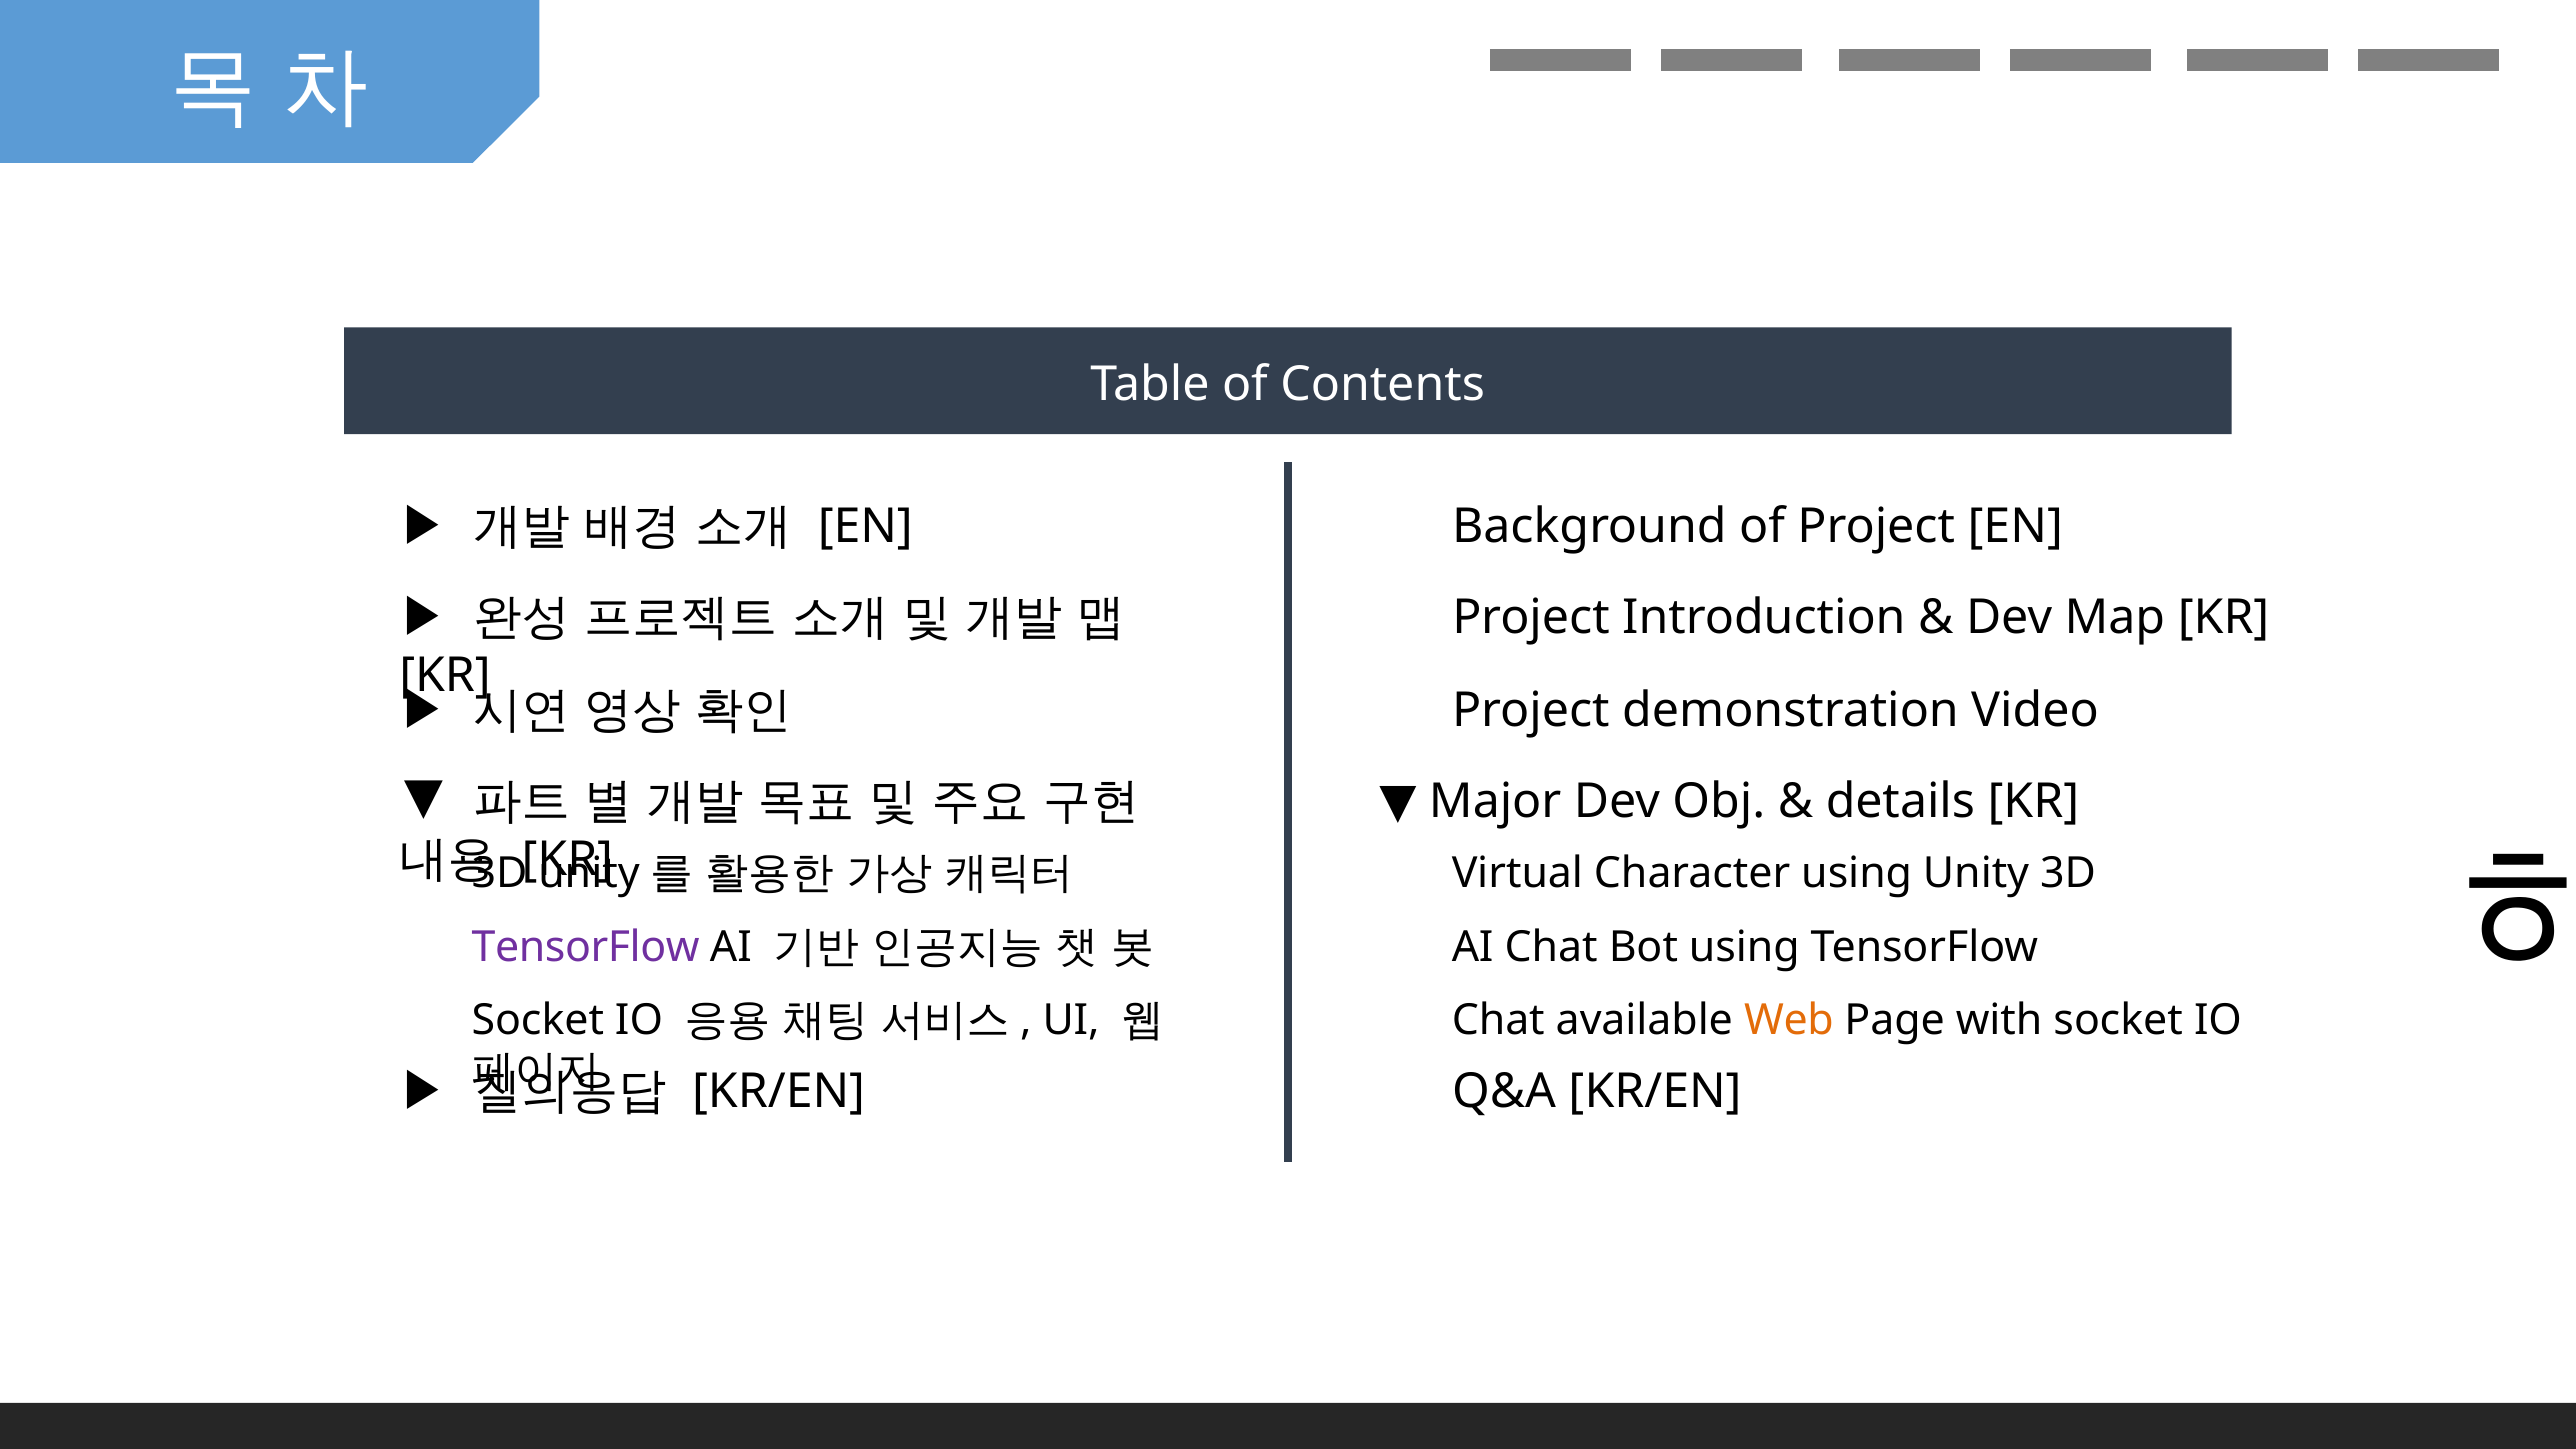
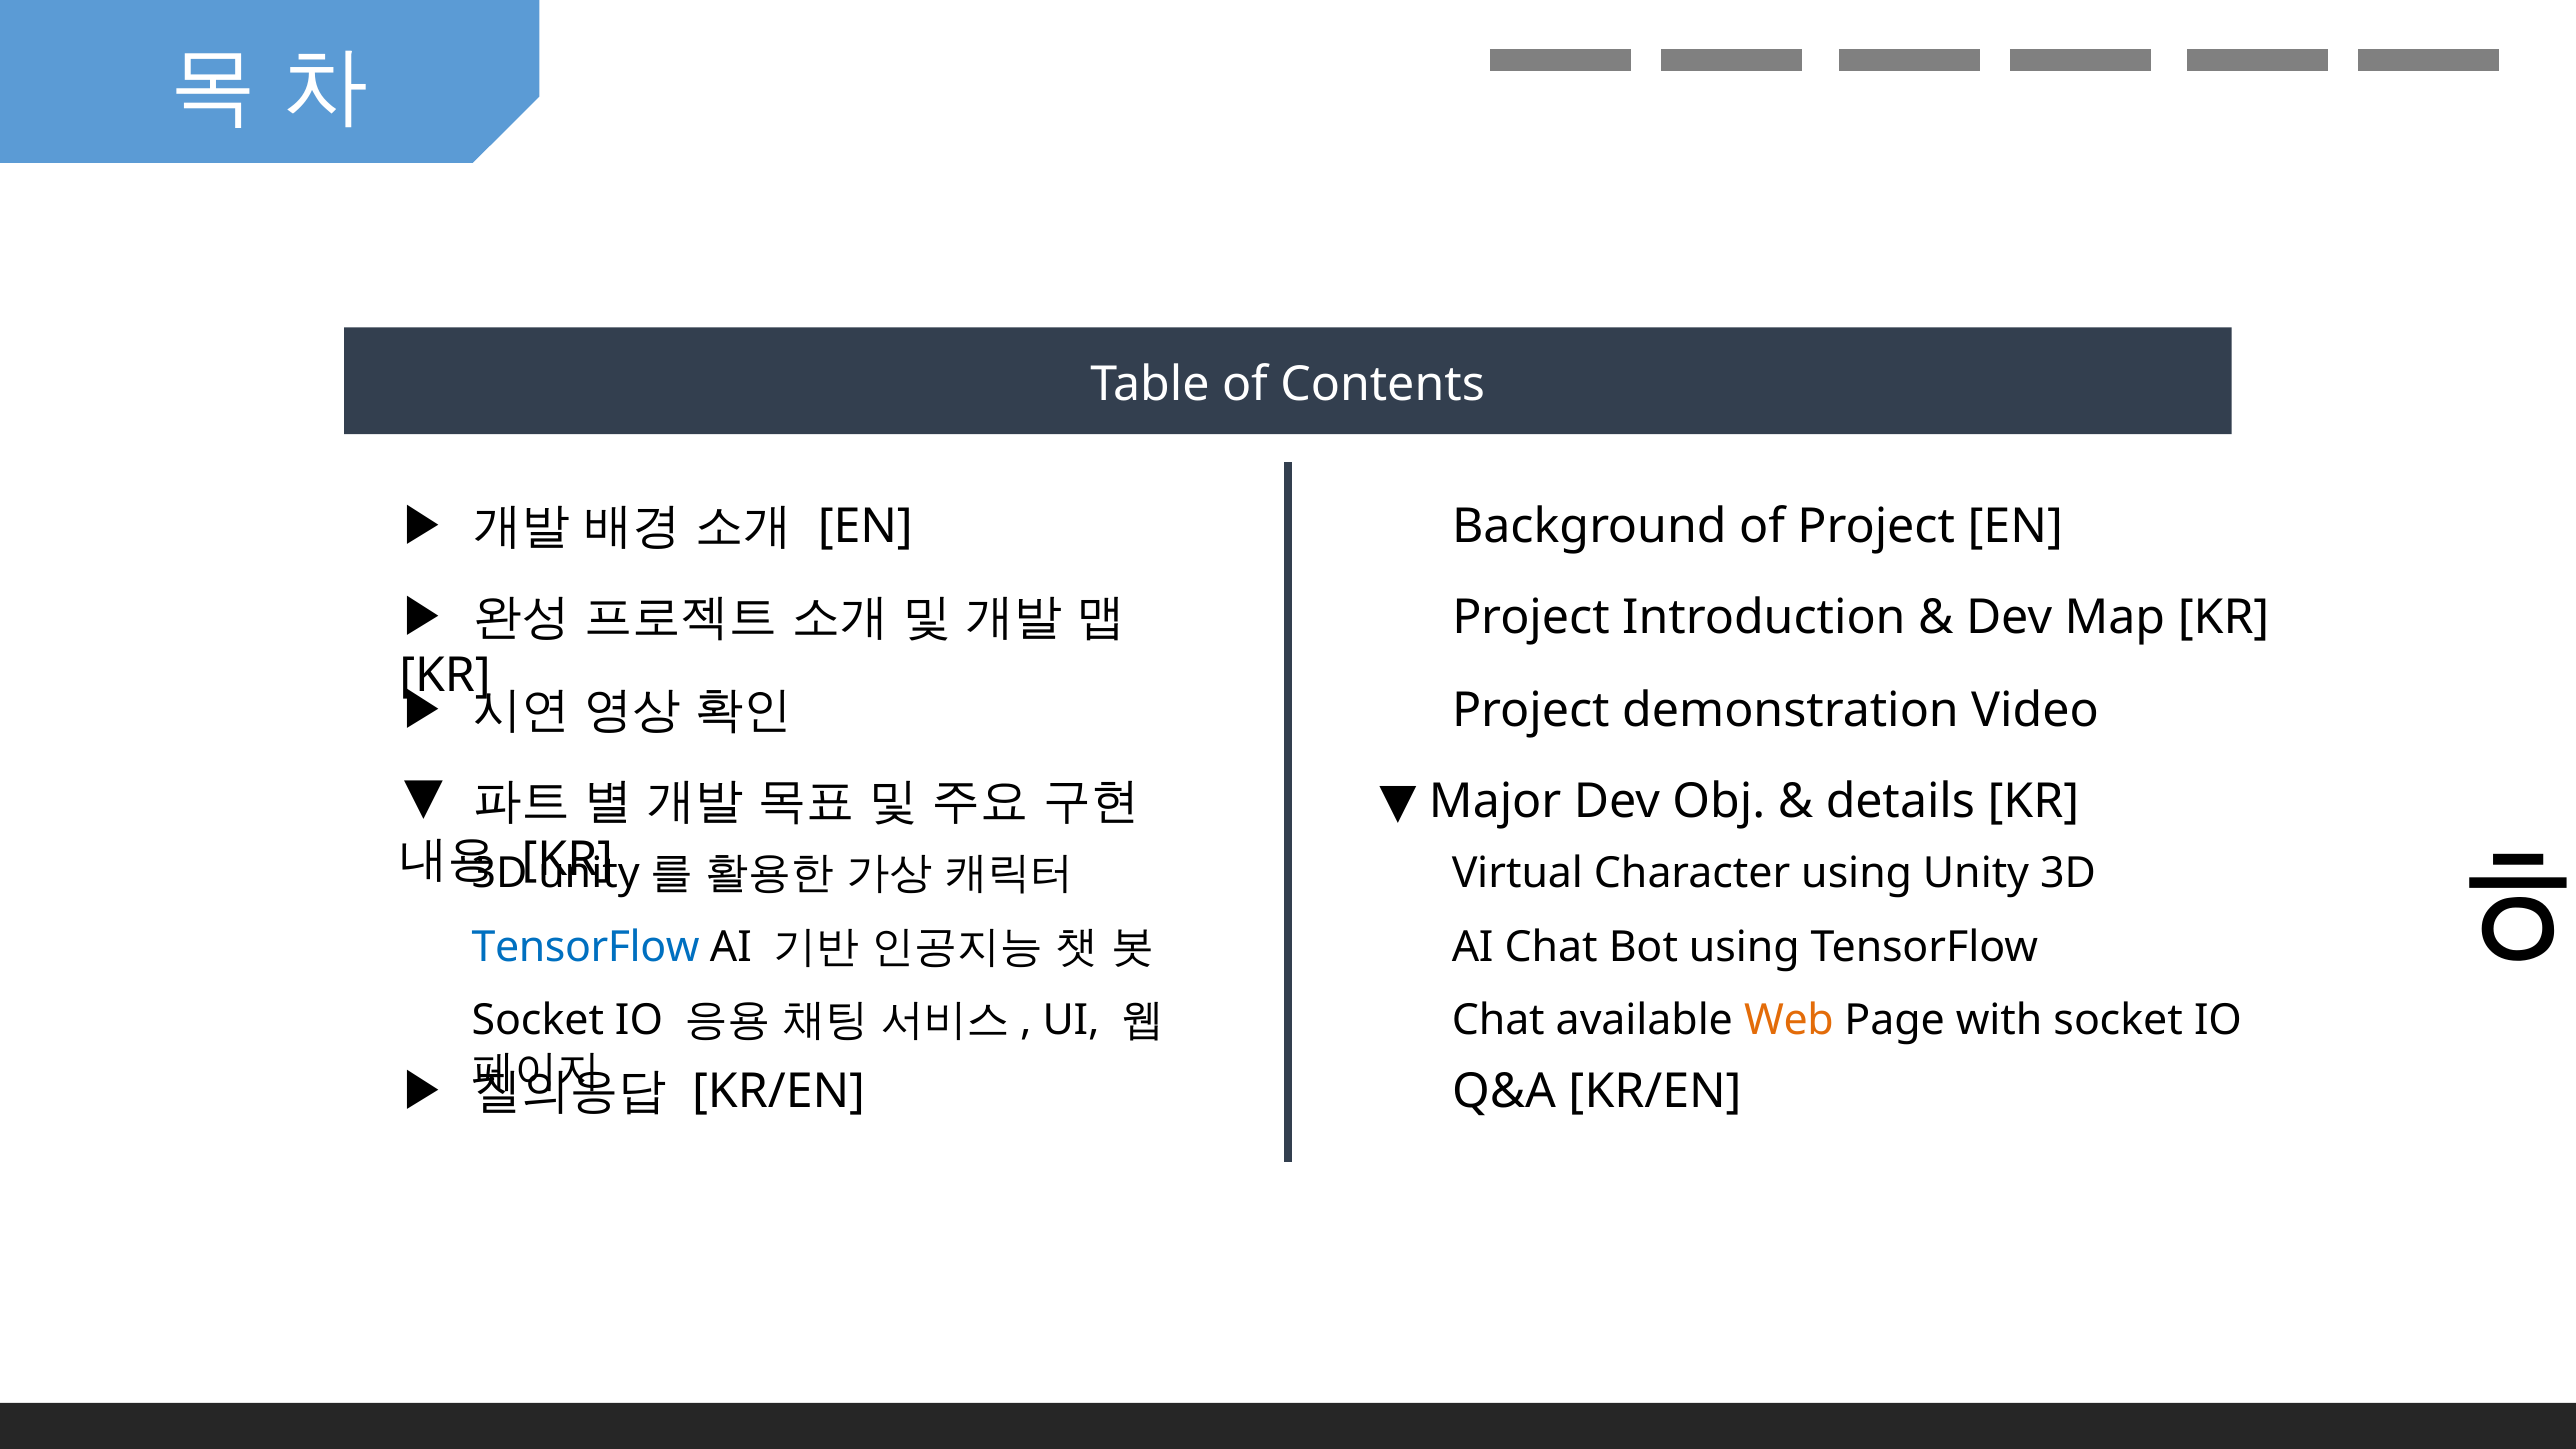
TensorFlow colour: purple -> blue (586, 947)
